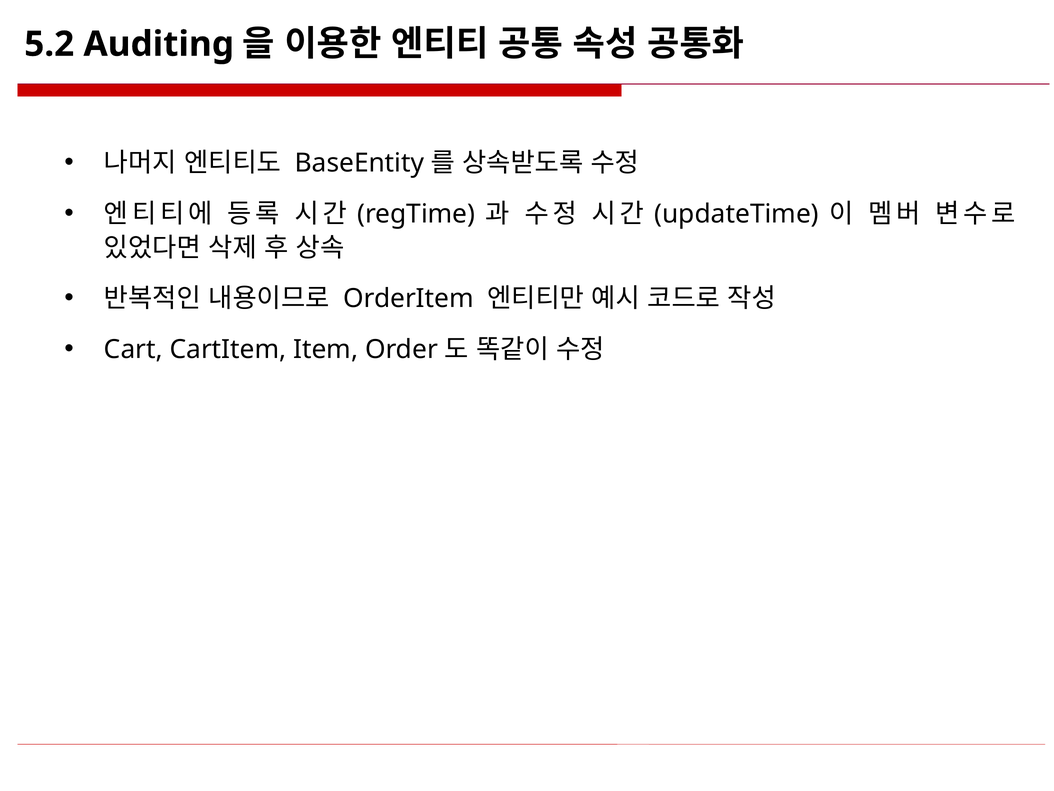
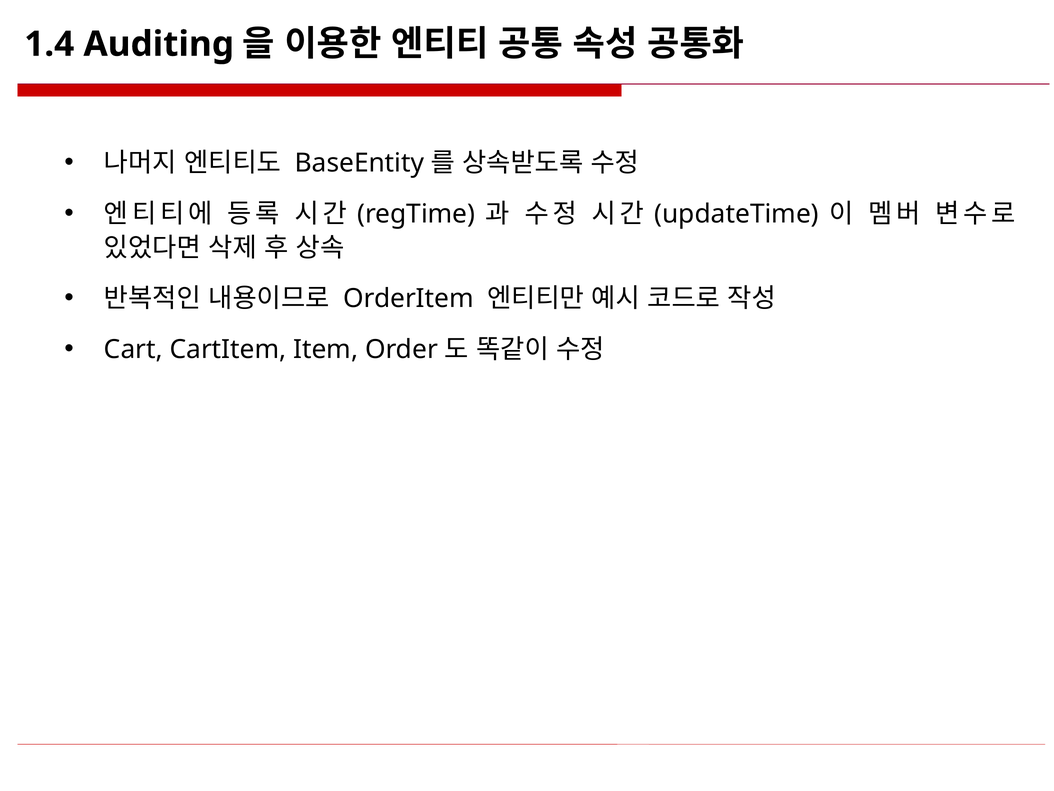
5.2: 5.2 -> 1.4 (49, 44)
